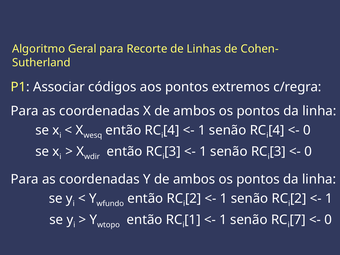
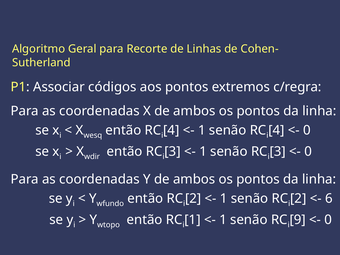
1: 1 -> 6 (329, 198)
7: 7 -> 9 (298, 220)
